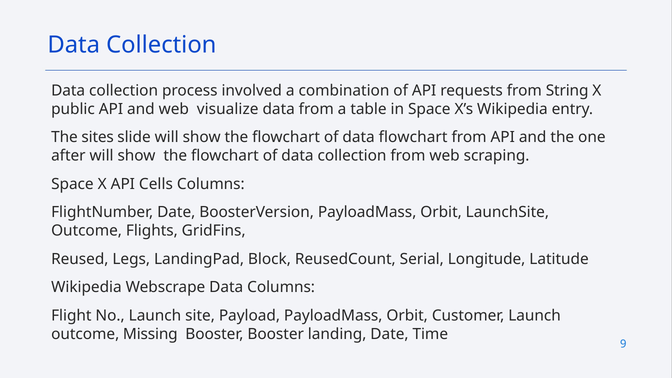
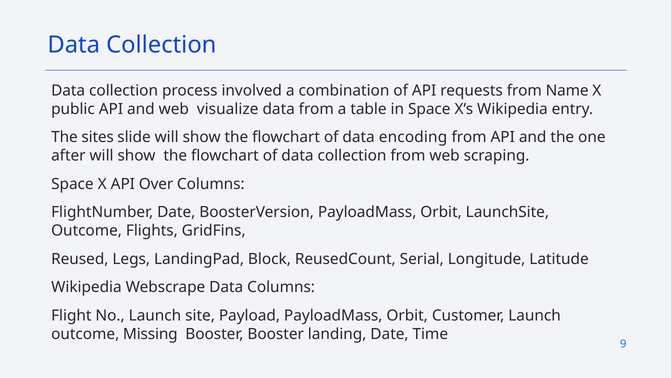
String: String -> Name (567, 91)
data flowchart: flowchart -> encoding (413, 137)
Cells: Cells -> Over (156, 184)
